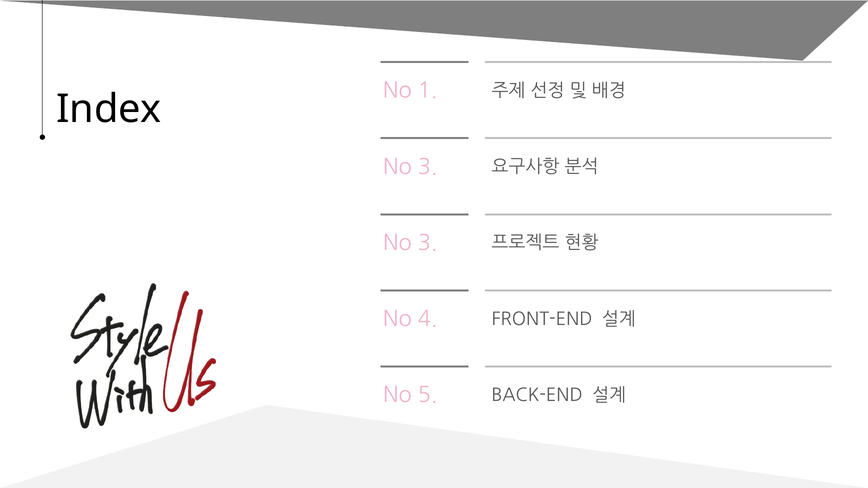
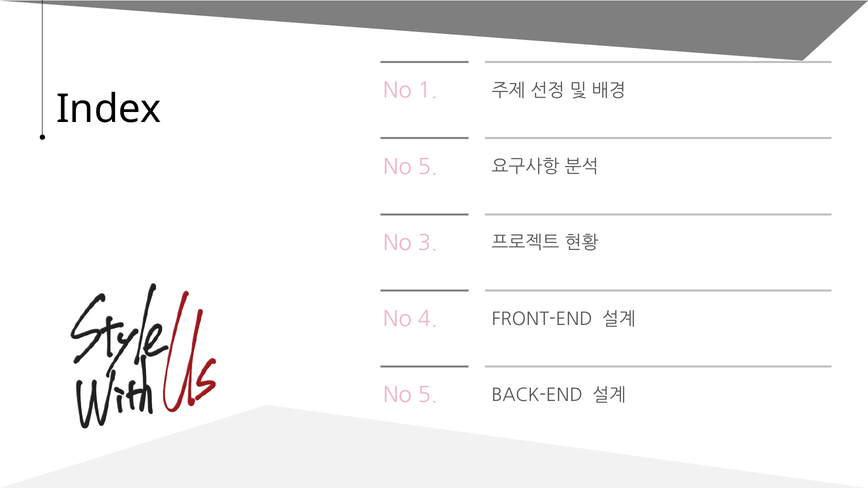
3: 3 -> 5 (428, 167)
